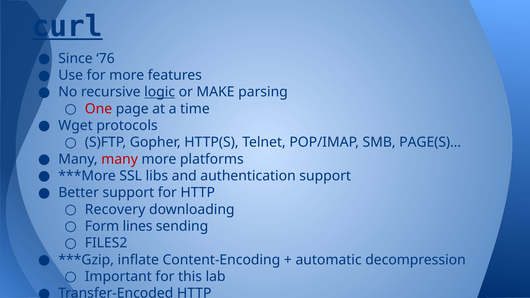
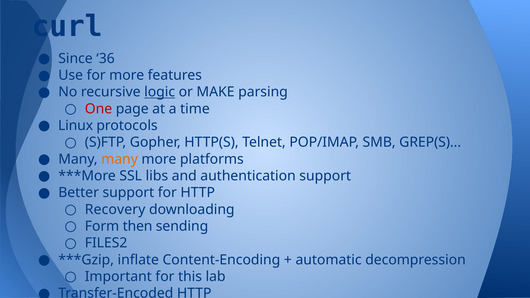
curl underline: present -> none (67, 26)
76: 76 -> 36 (106, 59)
Wget: Wget -> Linux (76, 126)
PAGE(S: PAGE(S -> GREP(S (430, 142)
many colour: red -> orange (120, 159)
lines: lines -> then (138, 226)
